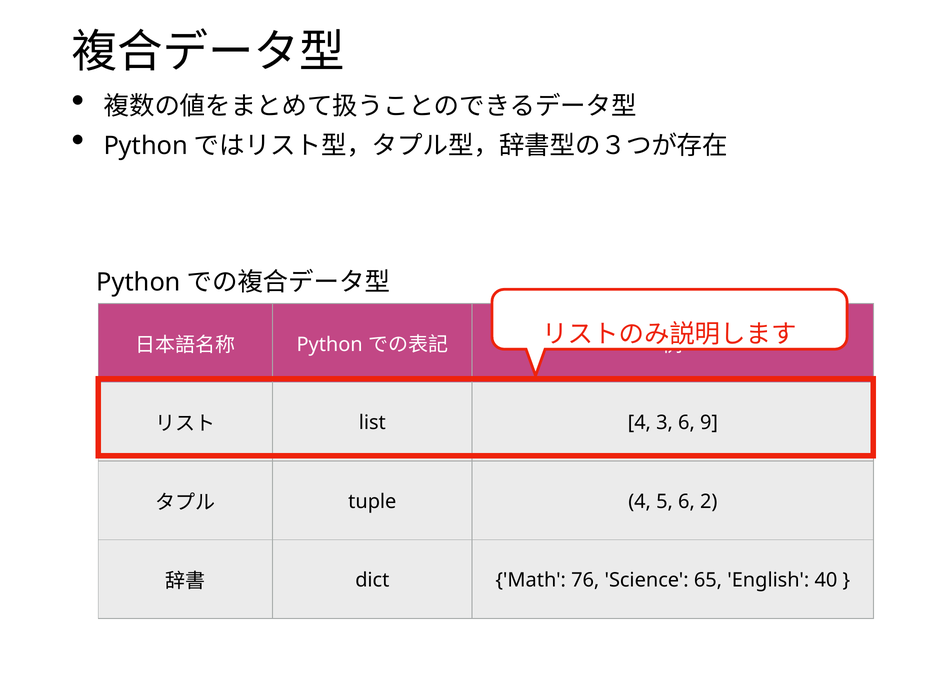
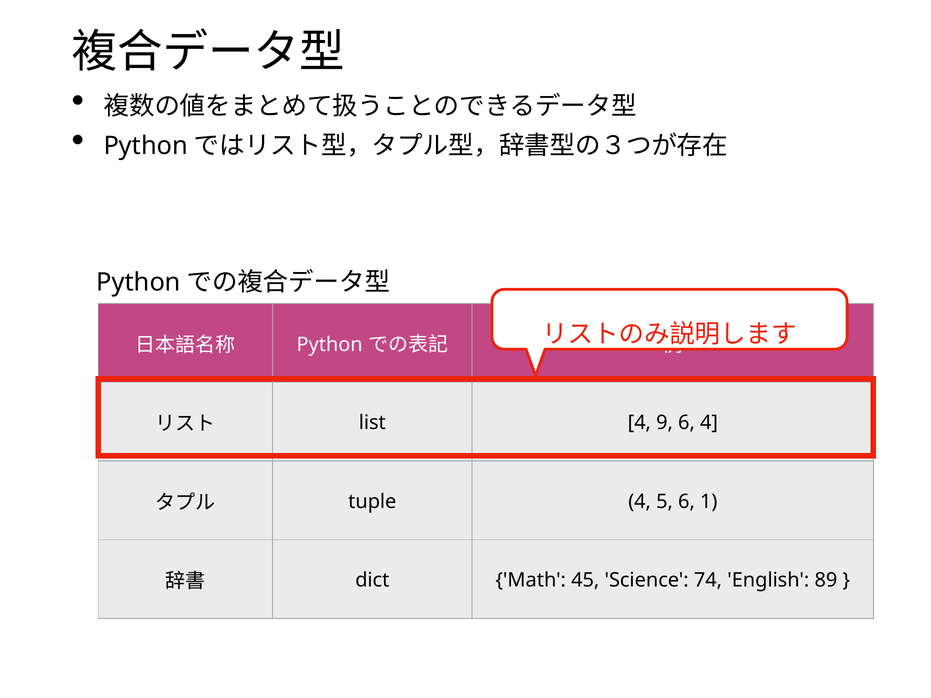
3: 3 -> 9 (665, 423)
6 9: 9 -> 4 (709, 423)
2: 2 -> 1 (709, 502)
76: 76 -> 45 (585, 581)
65: 65 -> 74 (708, 581)
40: 40 -> 89 (826, 581)
